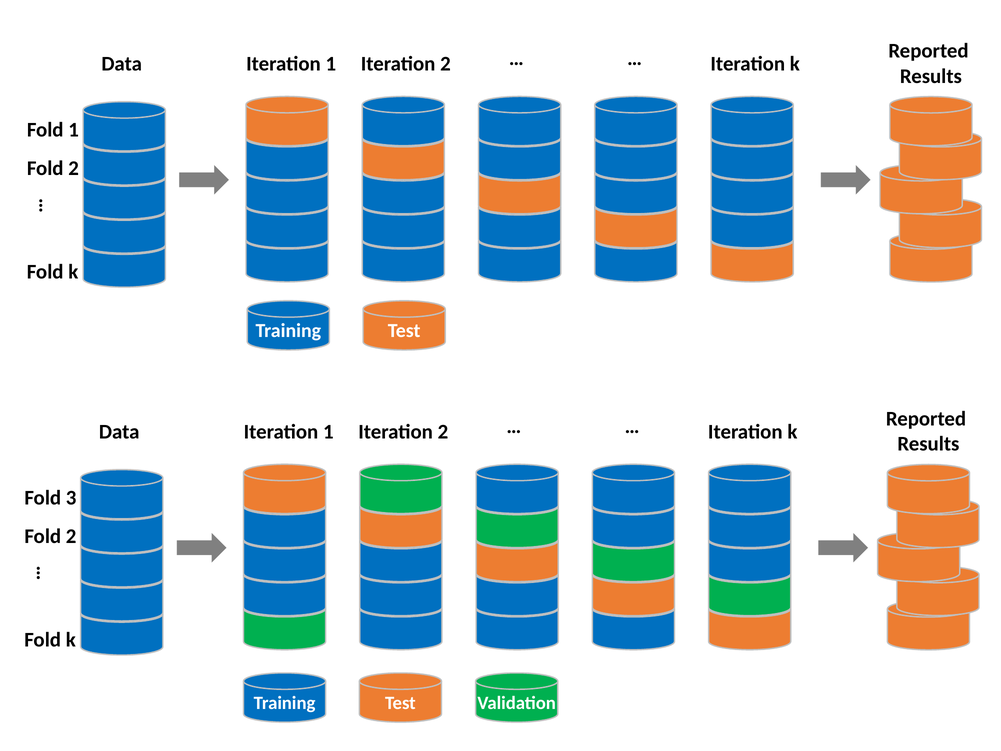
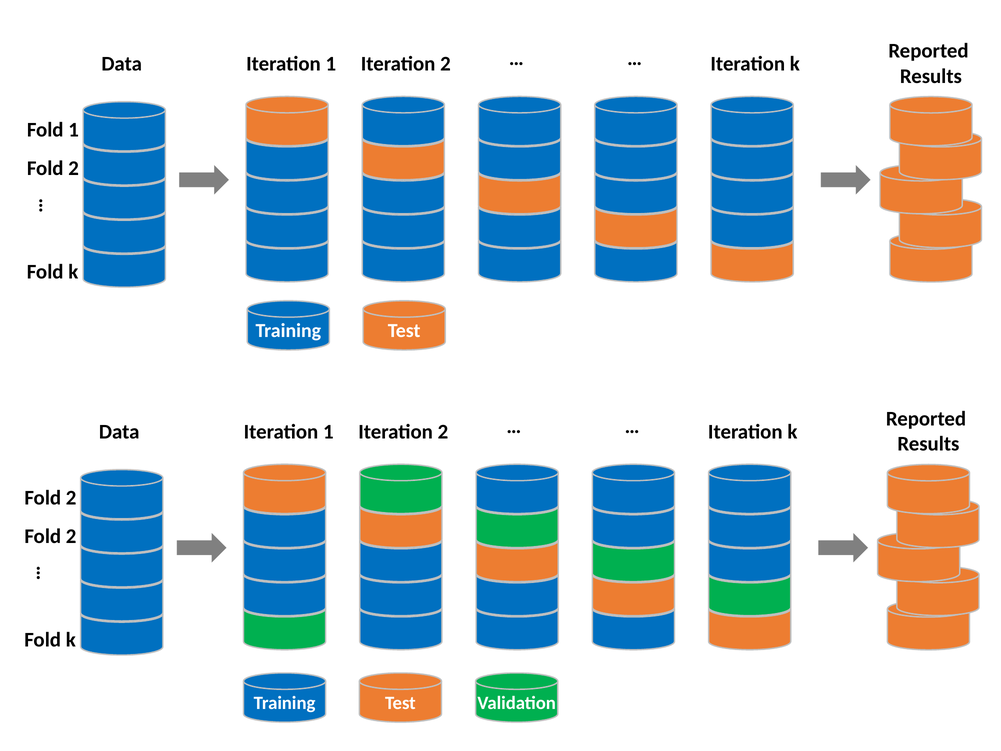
3: 3 -> 2 (71, 498)
